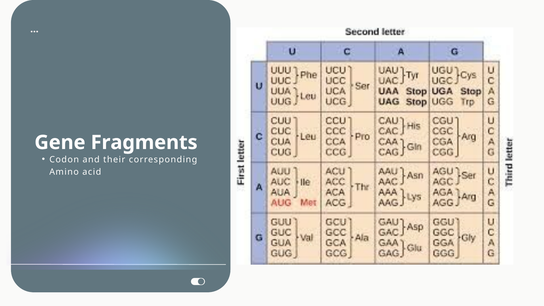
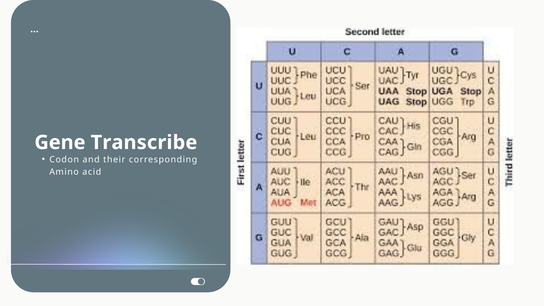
Fragments: Fragments -> Transcribe (144, 143)
